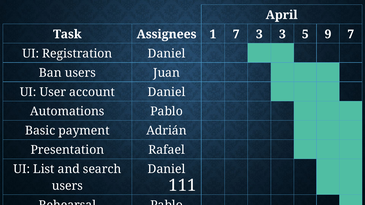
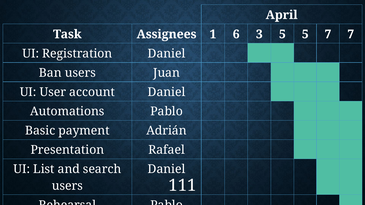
1 7: 7 -> 6 (236, 34)
3 3: 3 -> 5 (282, 34)
5 9: 9 -> 7 (328, 34)
